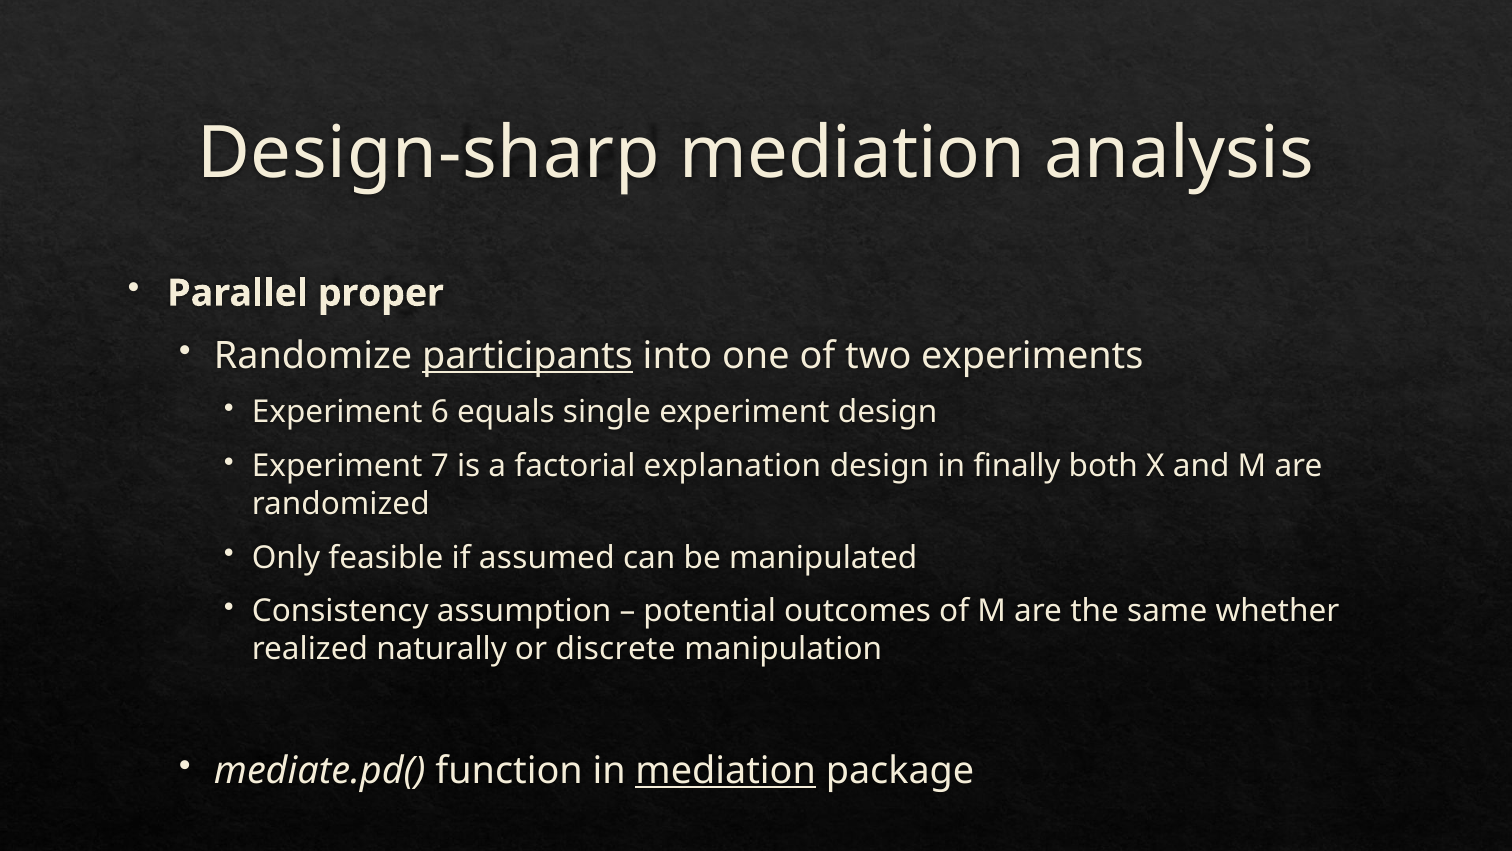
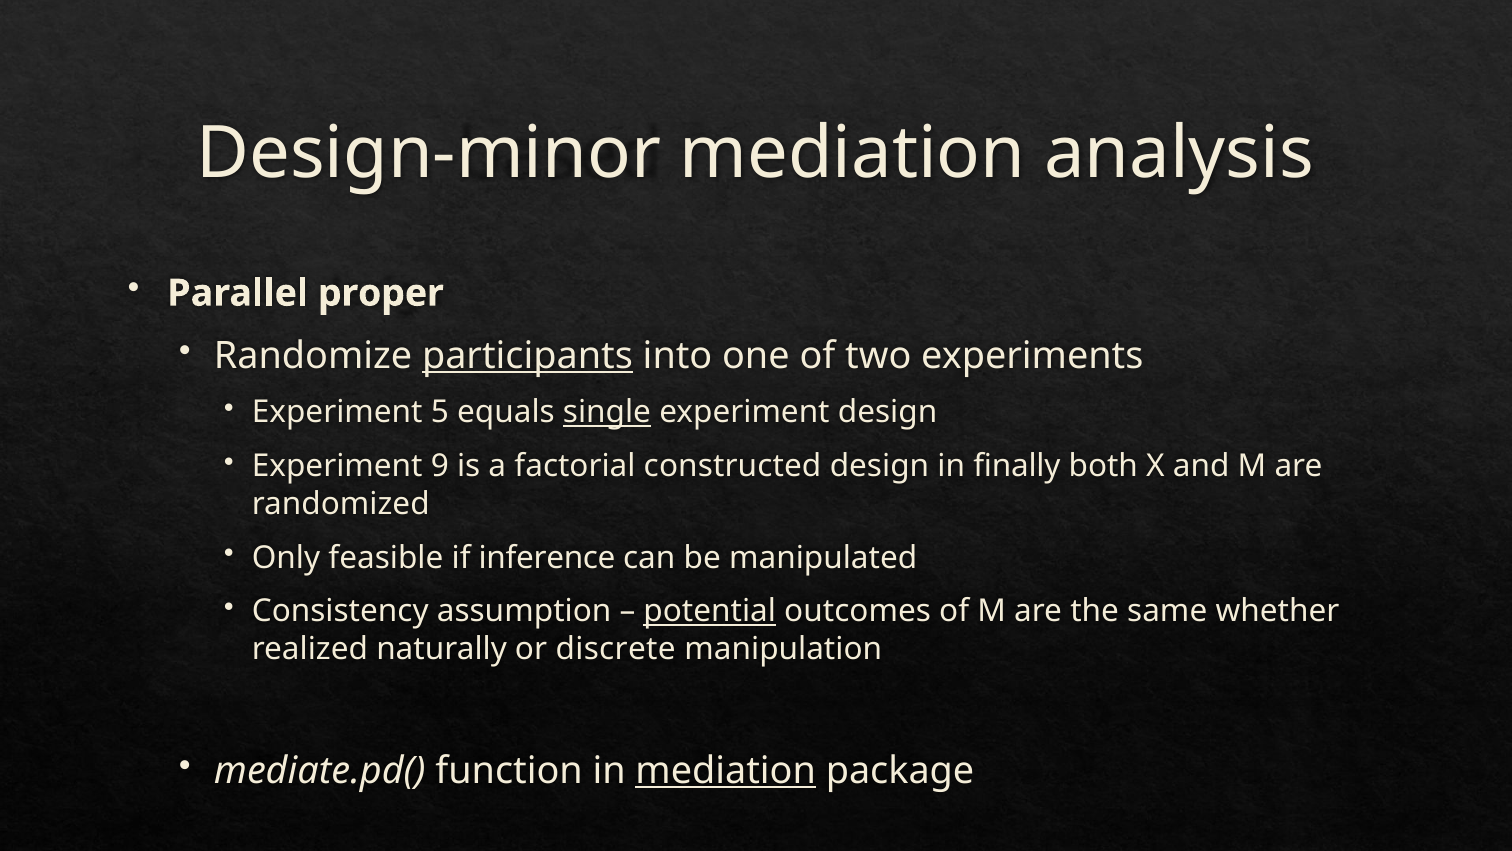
Design-sharp: Design-sharp -> Design-minor (429, 153)
6: 6 -> 5 (440, 412)
single underline: none -> present (607, 412)
7: 7 -> 9 (440, 466)
explanation: explanation -> constructed (733, 466)
assumed: assumed -> inference (547, 557)
potential underline: none -> present (710, 611)
